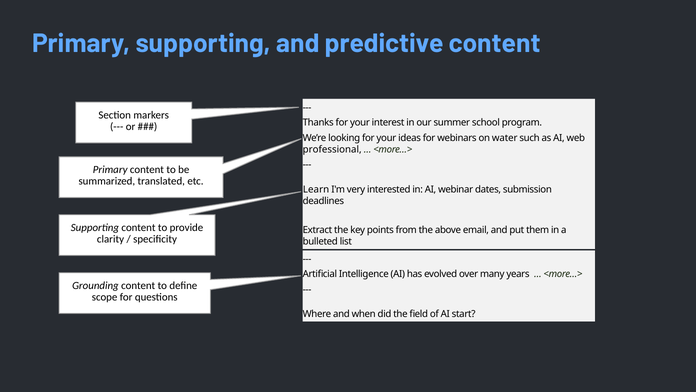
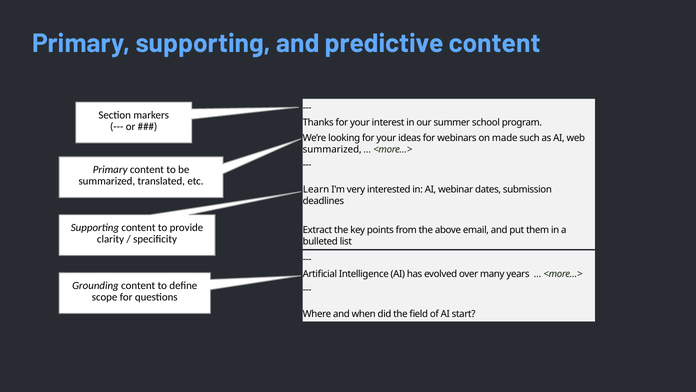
water: water -> made (505, 138)
professional: professional -> summarized (332, 149)
